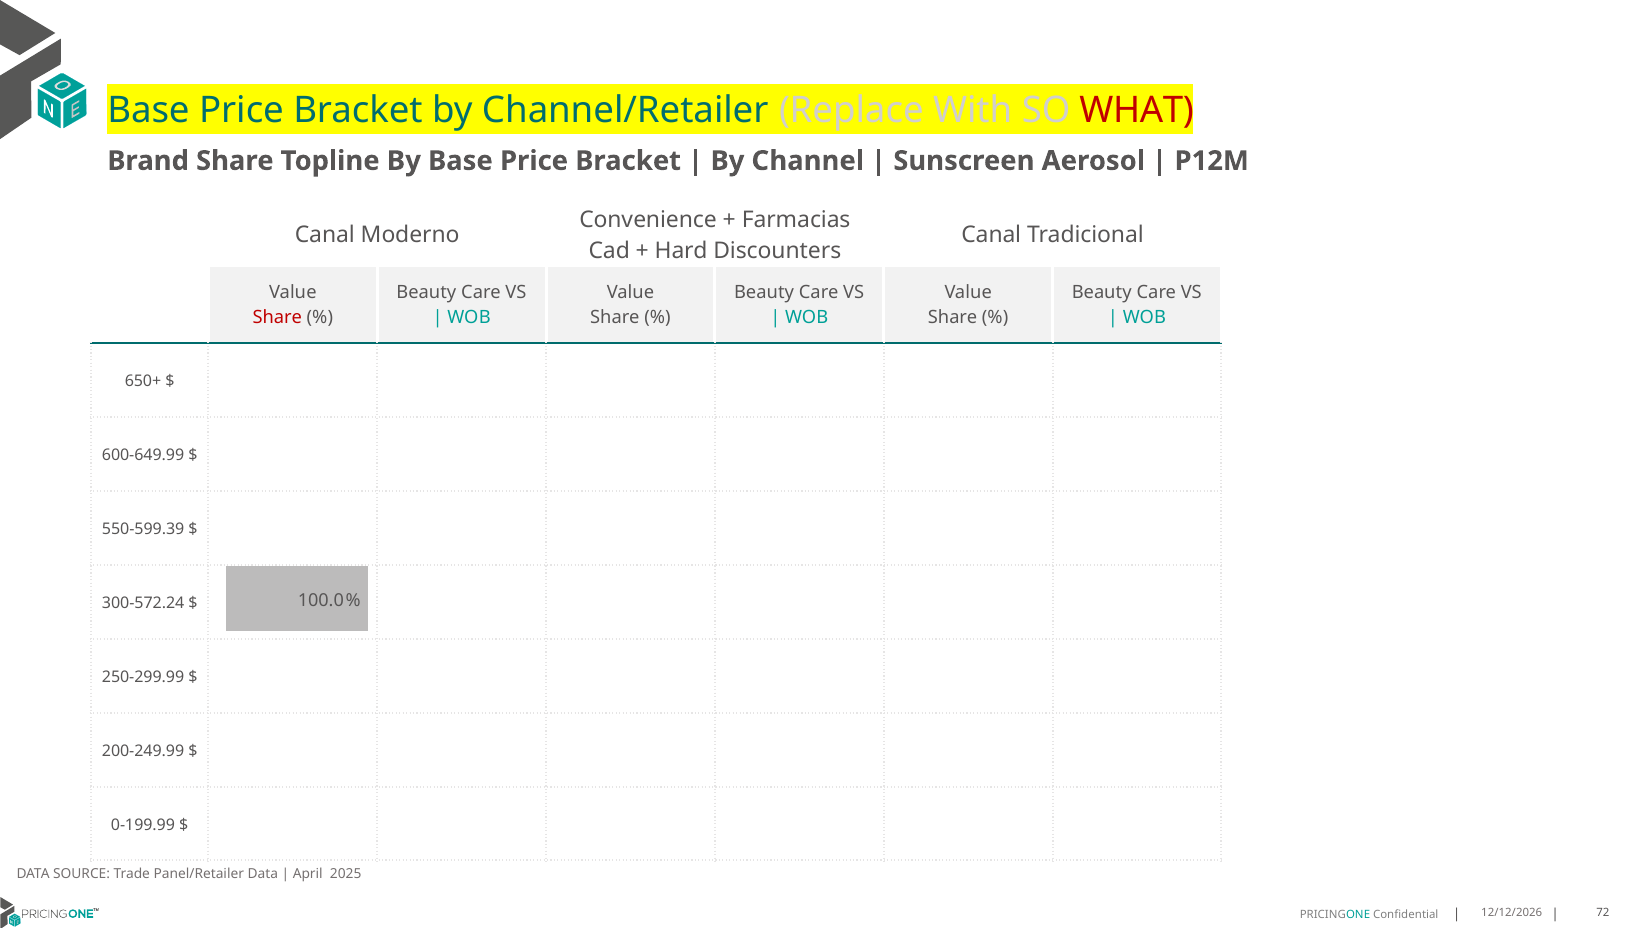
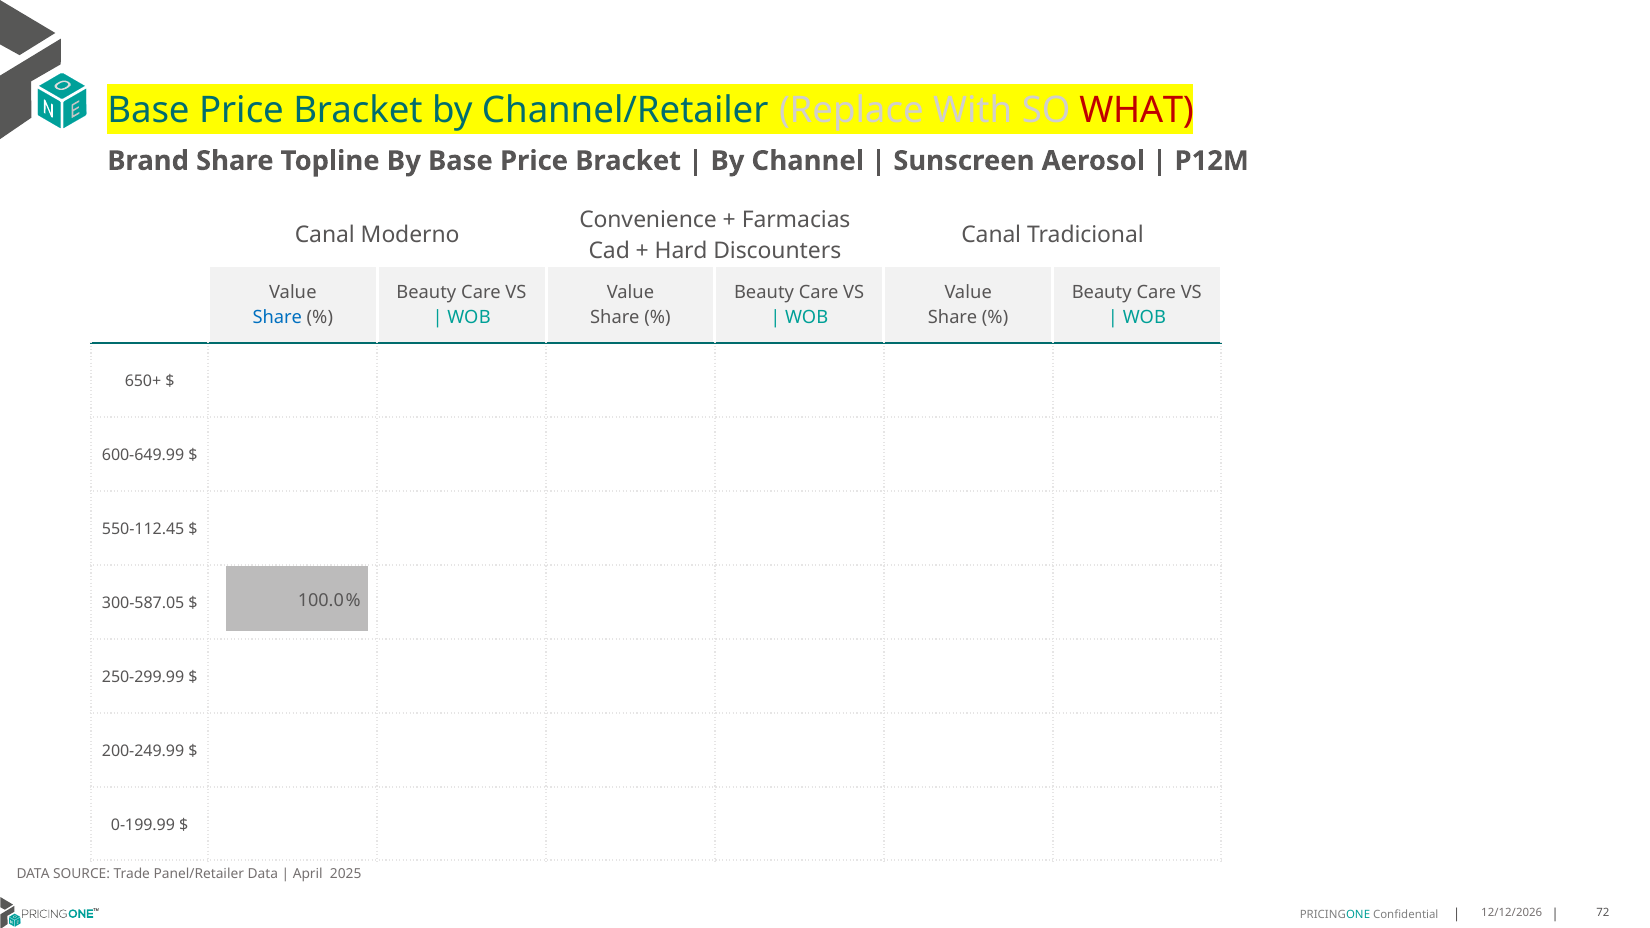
Share colour: red -> blue (277, 318)
550-599.39: 550-599.39 -> 550-112.45 (143, 529)
300-572.24: 300-572.24 -> 300-587.05 (143, 603)
